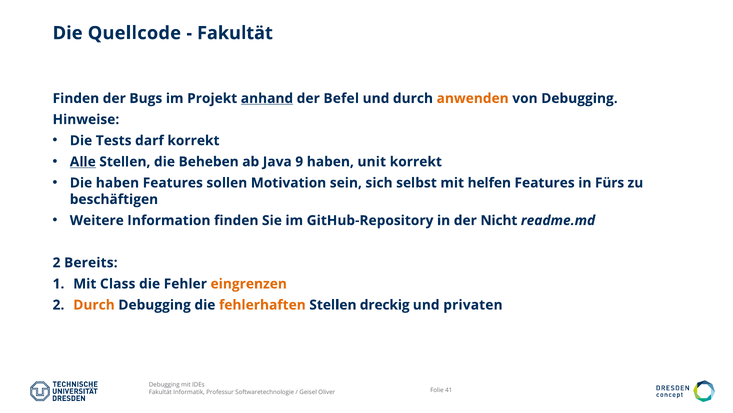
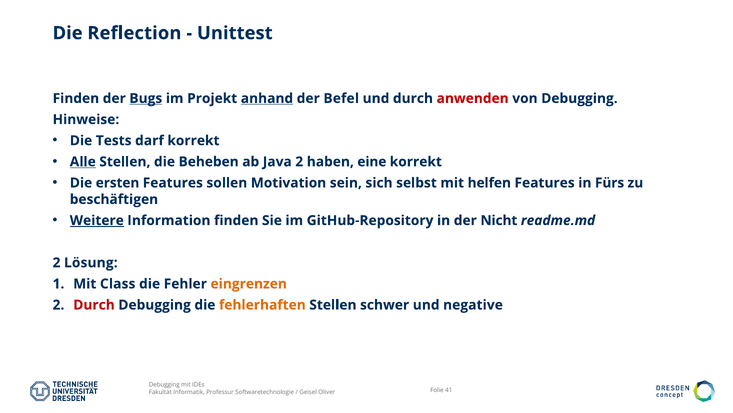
Quellcode: Quellcode -> Reflection (134, 33)
Fakultät: Fakultät -> Unittest (235, 33)
Bugs underline: none -> present (146, 98)
anwenden colour: orange -> red (473, 98)
Java 9: 9 -> 2 (299, 161)
unit: unit -> eine (372, 161)
Die haben: haben -> ersten (118, 183)
Weitere underline: none -> present (97, 220)
Bereits: Bereits -> Lösung (91, 262)
Durch colour: orange -> red (94, 304)
dreckig: dreckig -> schwer (385, 304)
privaten: privaten -> negative (473, 304)
